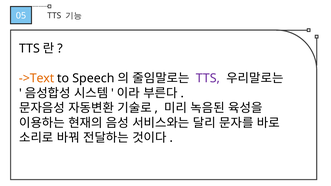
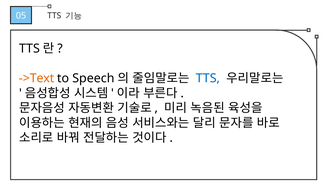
TTS colour: purple -> blue (208, 78)
